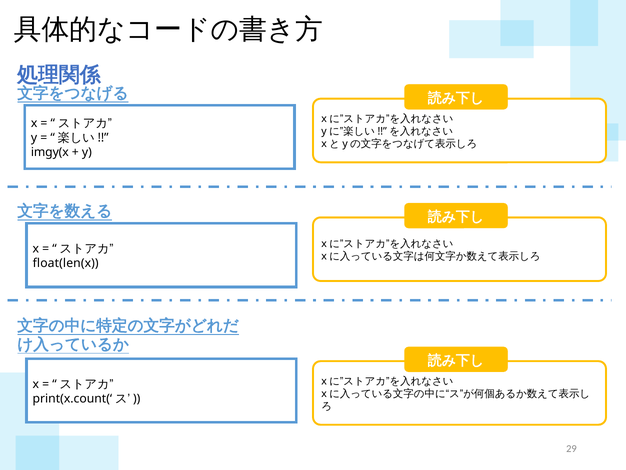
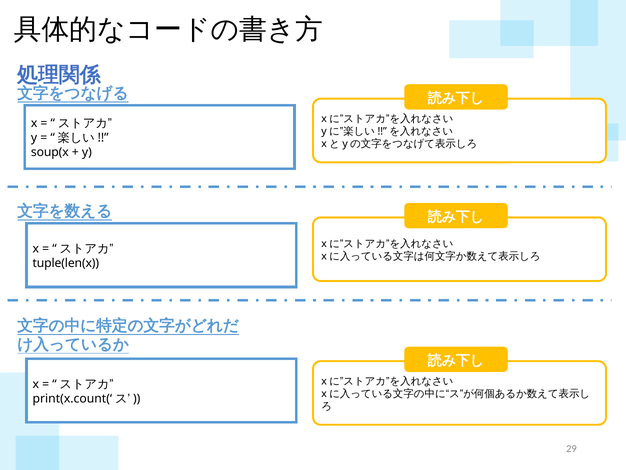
imgy(x: imgy(x -> soup(x (50, 152)
float(len(x: float(len(x -> tuple(len(x (66, 263)
